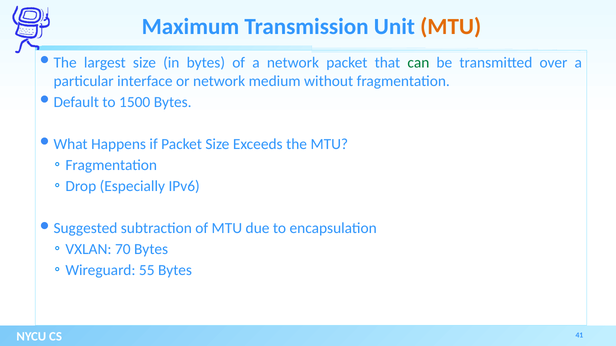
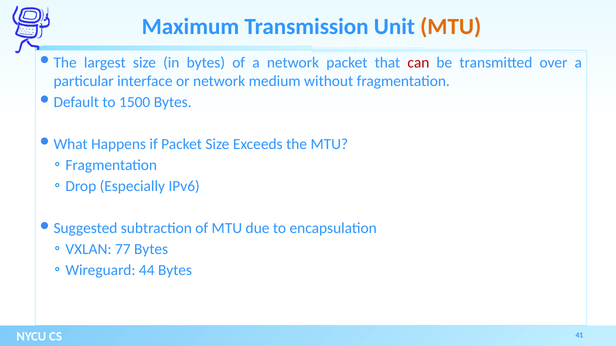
can colour: green -> red (418, 63)
70: 70 -> 77 (123, 250)
55: 55 -> 44 (147, 271)
